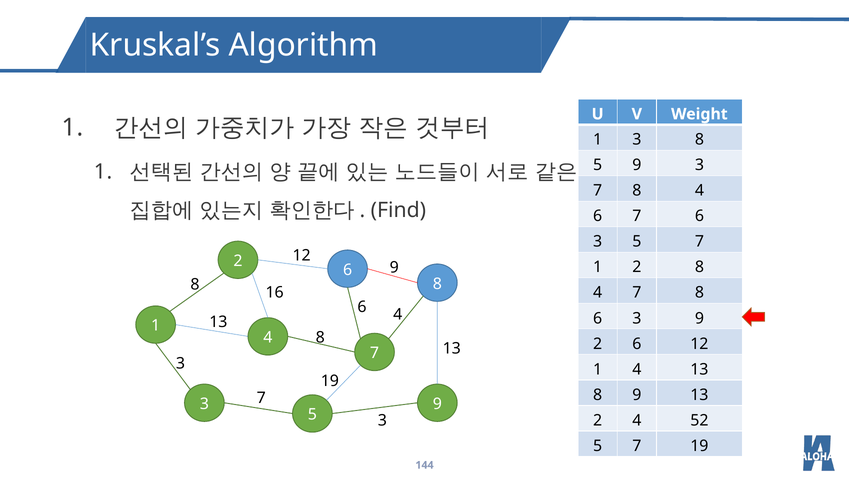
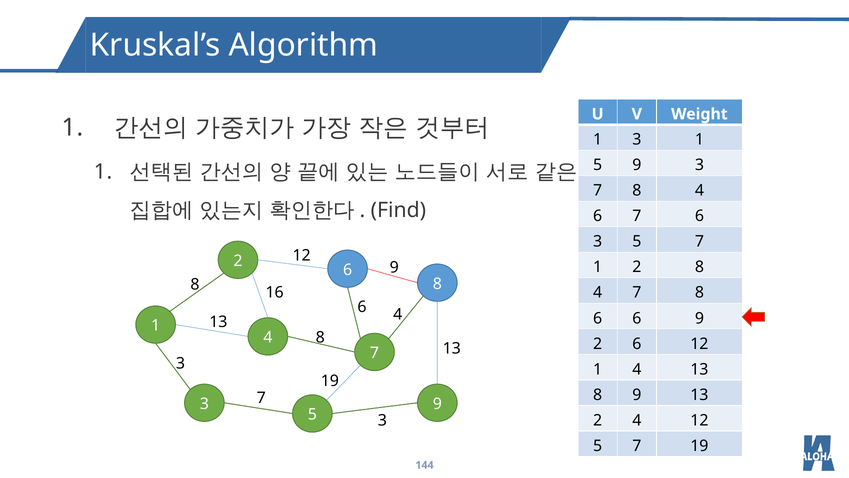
3 8: 8 -> 1 (699, 139)
3: 3 -> 6 (637, 318)
4 52: 52 -> 12 (699, 420)
